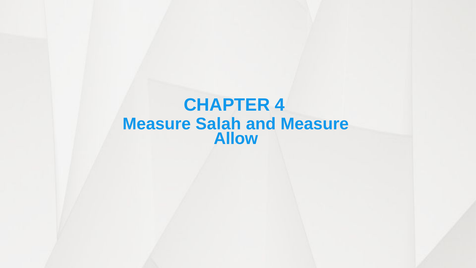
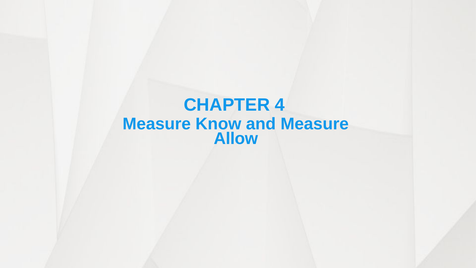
Salah: Salah -> Know (218, 124)
